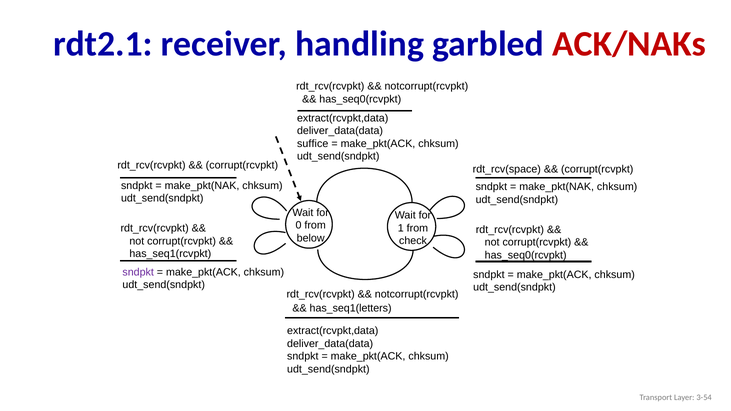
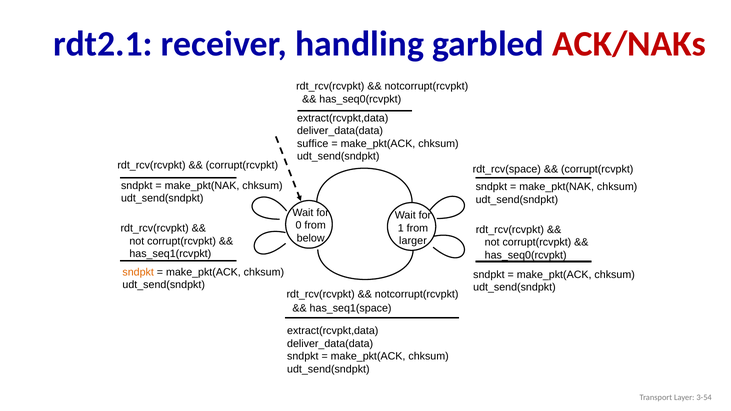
check: check -> larger (413, 241)
sndpkt colour: purple -> orange (138, 272)
has_seq1(letters: has_seq1(letters -> has_seq1(space (351, 309)
